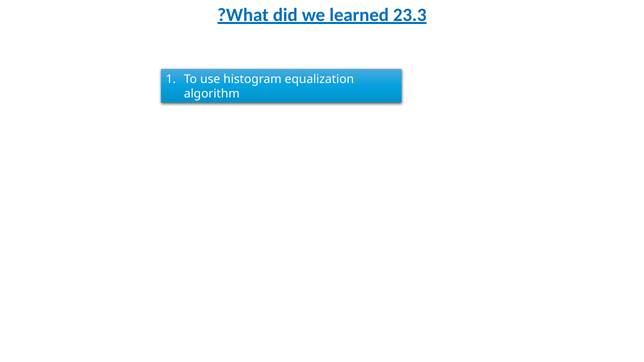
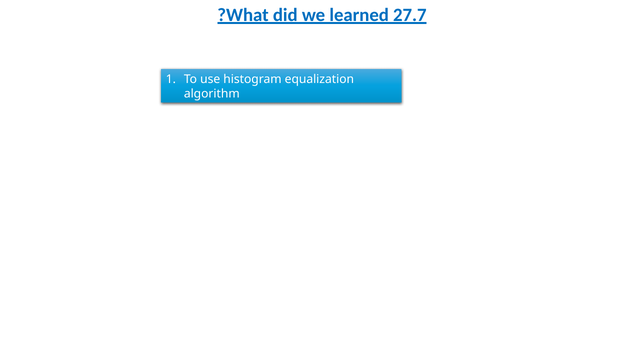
23.3: 23.3 -> 27.7 (410, 15)
